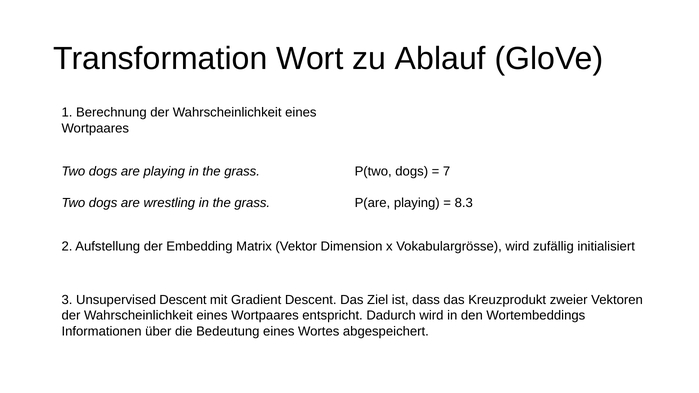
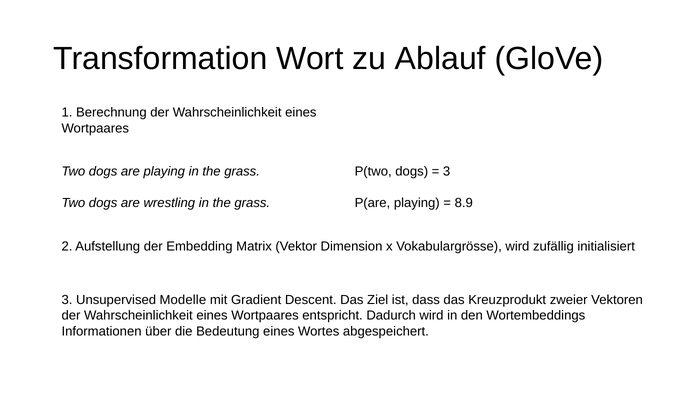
7: 7 -> 3 (447, 172)
8.3: 8.3 -> 8.9 (464, 203)
Unsupervised Descent: Descent -> Modelle (183, 300)
